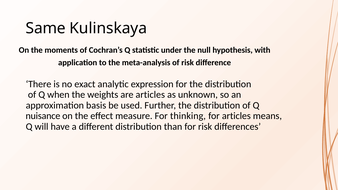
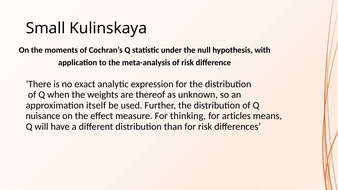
Same: Same -> Small (46, 28)
are articles: articles -> thereof (150, 95)
basis: basis -> itself (96, 105)
